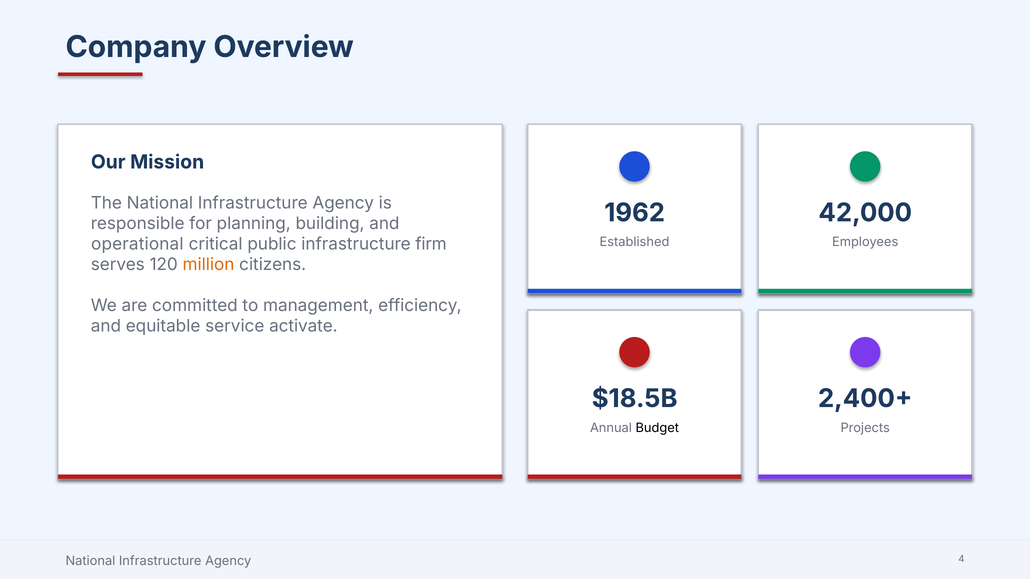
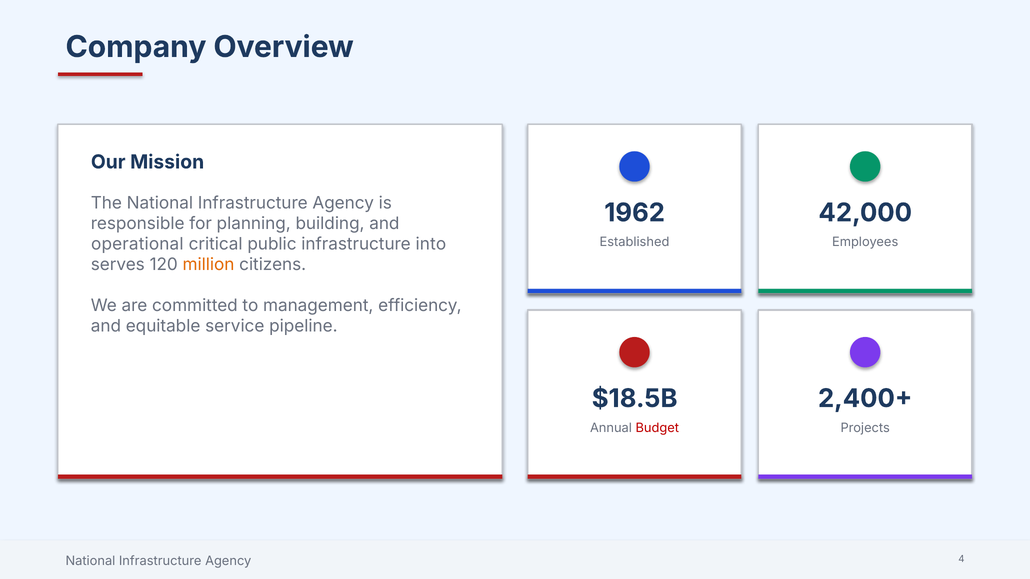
firm: firm -> into (431, 244)
activate: activate -> pipeline (303, 327)
Budget colour: black -> red (657, 428)
